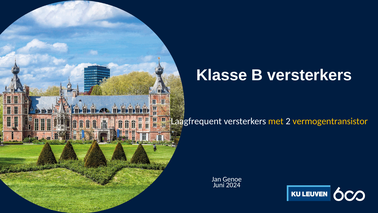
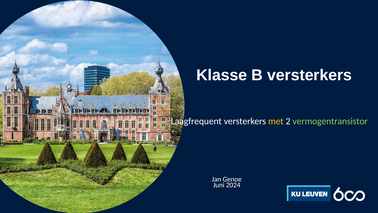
vermogentransistor colour: yellow -> light green (330, 121)
